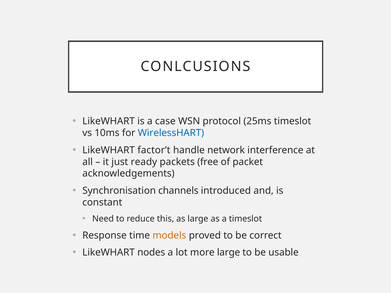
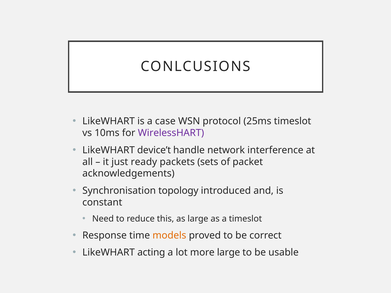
WirelessHART colour: blue -> purple (171, 133)
factor’t: factor’t -> device’t (154, 150)
free: free -> sets (208, 162)
channels: channels -> topology (178, 191)
nodes: nodes -> acting (151, 253)
